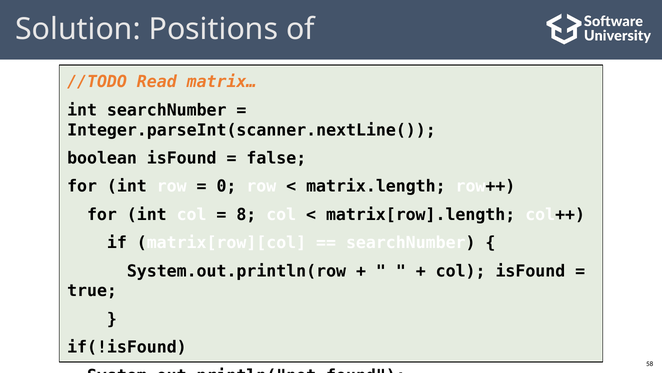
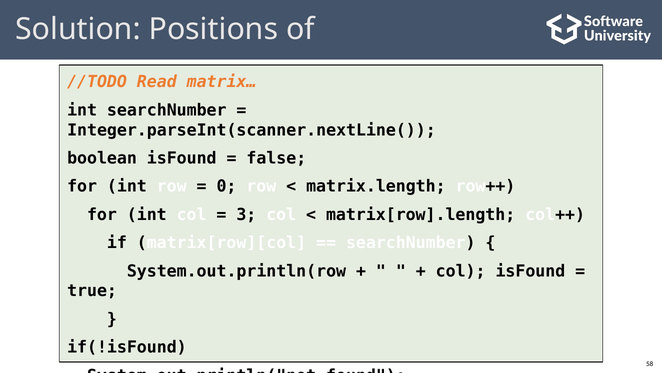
8: 8 -> 3 (246, 214)
